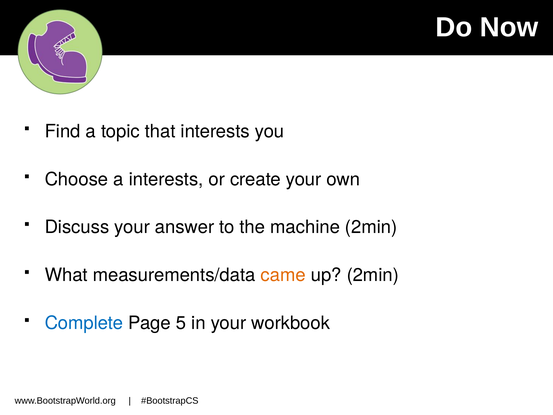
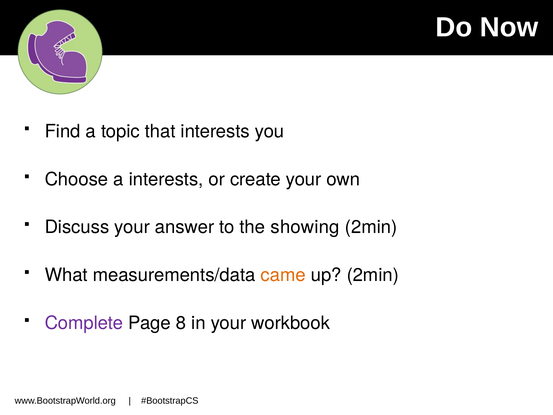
machine: machine -> showing (305, 227)
Complete colour: blue -> purple (84, 323)
5: 5 -> 8 (181, 323)
